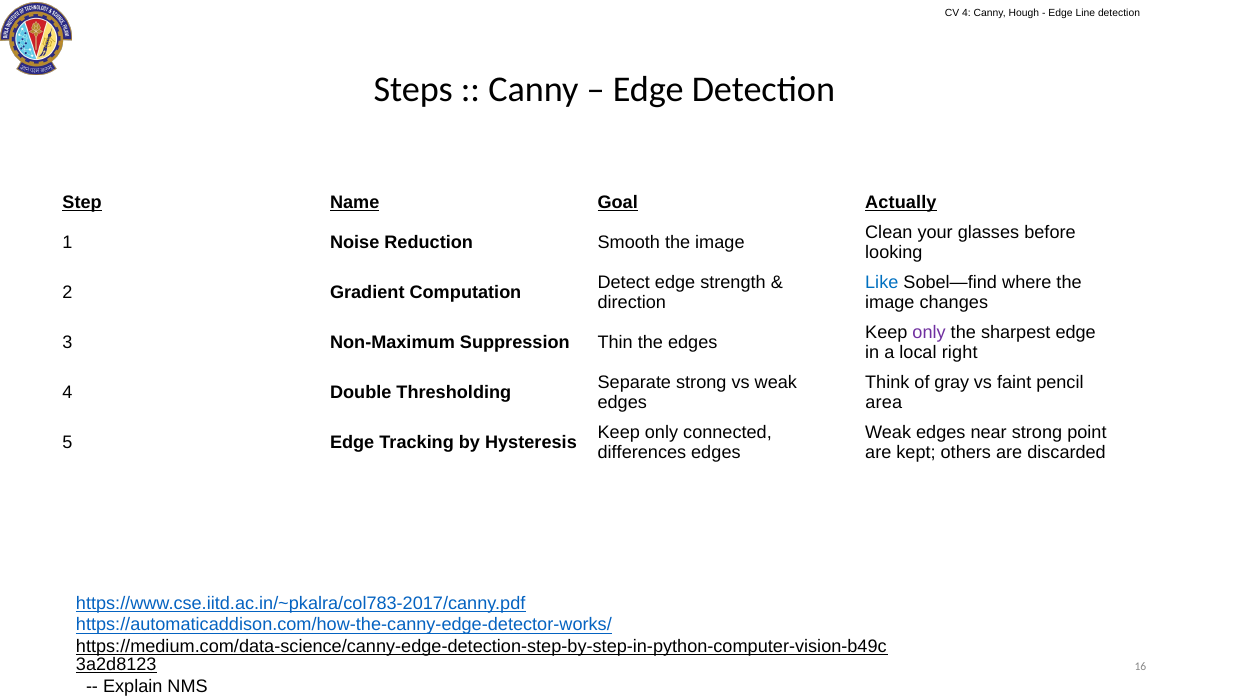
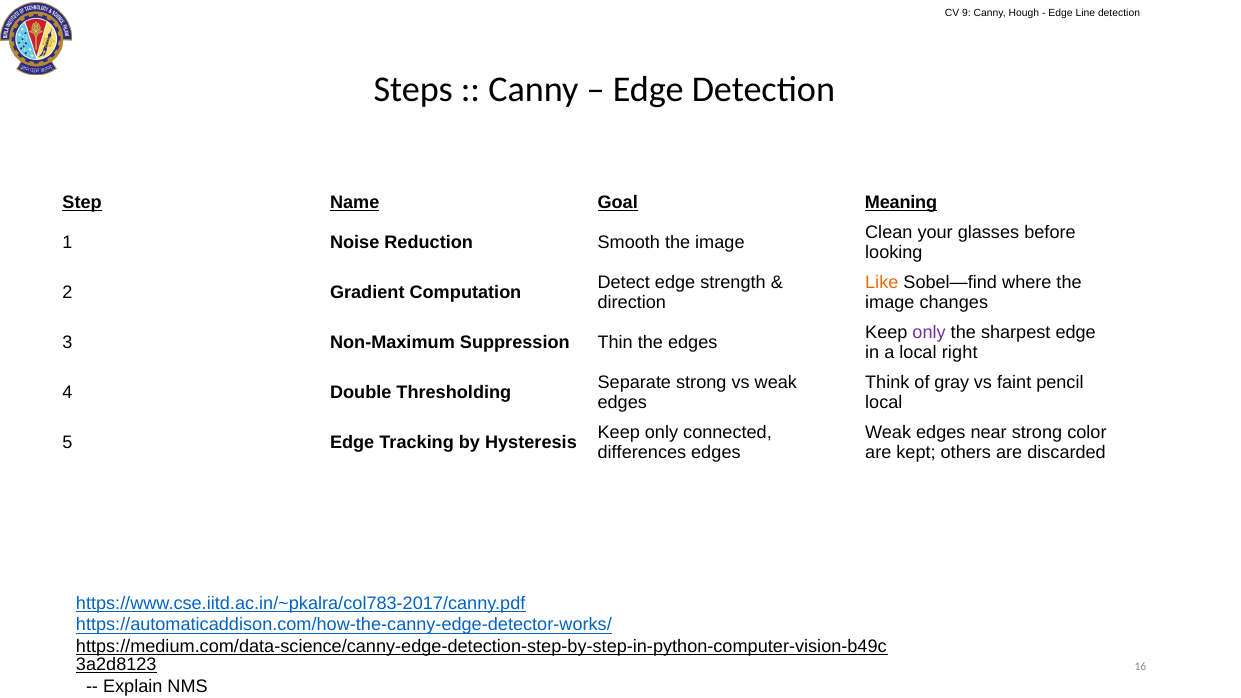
4: 4 -> 9 (966, 13)
Actually: Actually -> Meaning (901, 203)
Like colour: blue -> orange (882, 282)
area: area -> local (884, 403)
point: point -> color (1087, 432)
